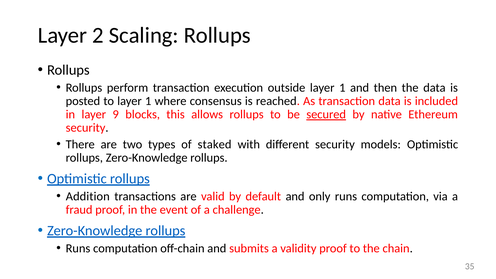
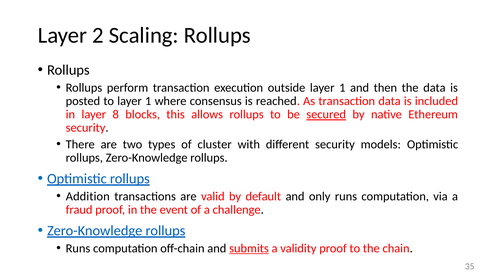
9: 9 -> 8 (116, 115)
staked: staked -> cluster (215, 144)
submits underline: none -> present (249, 248)
